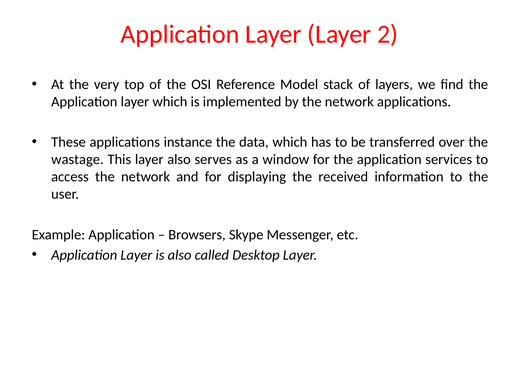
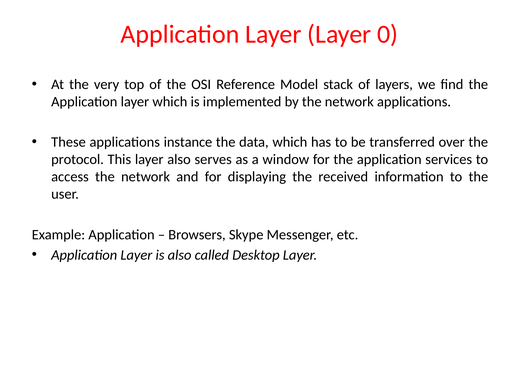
2: 2 -> 0 (388, 34)
wastage: wastage -> protocol (78, 159)
